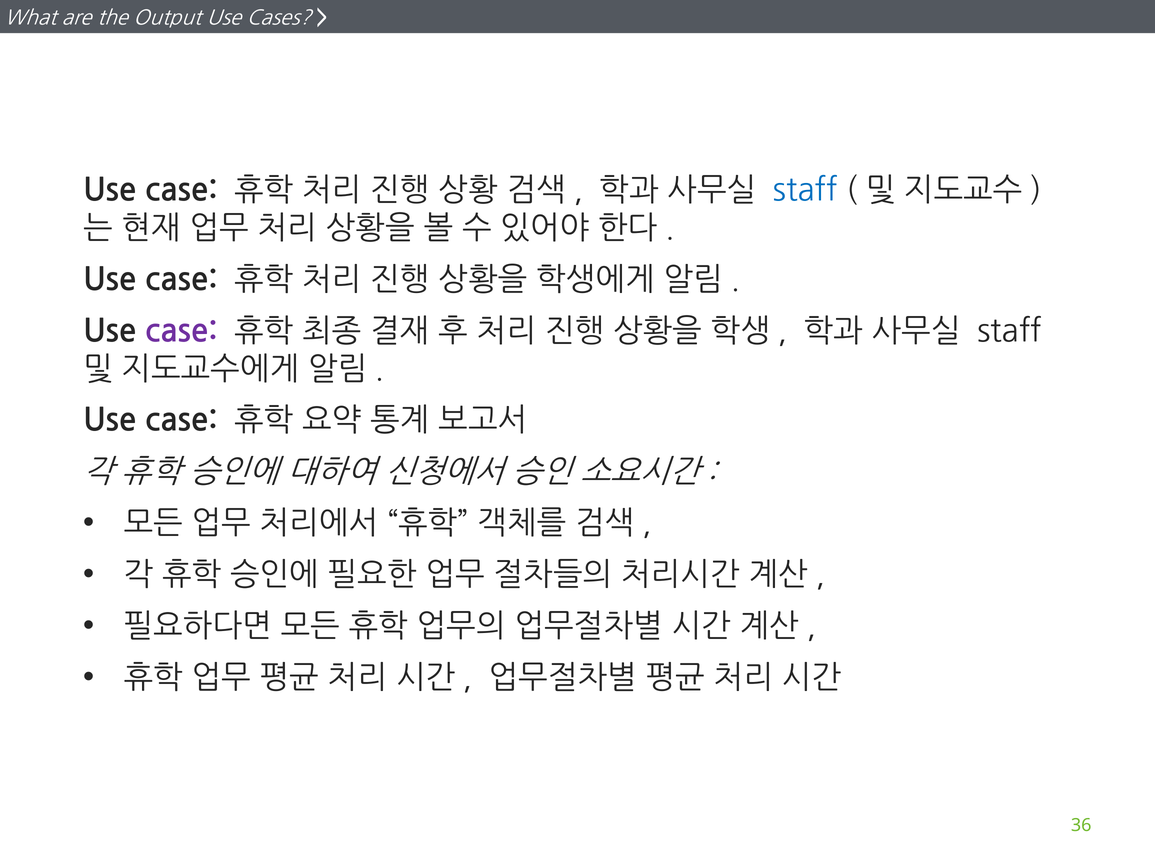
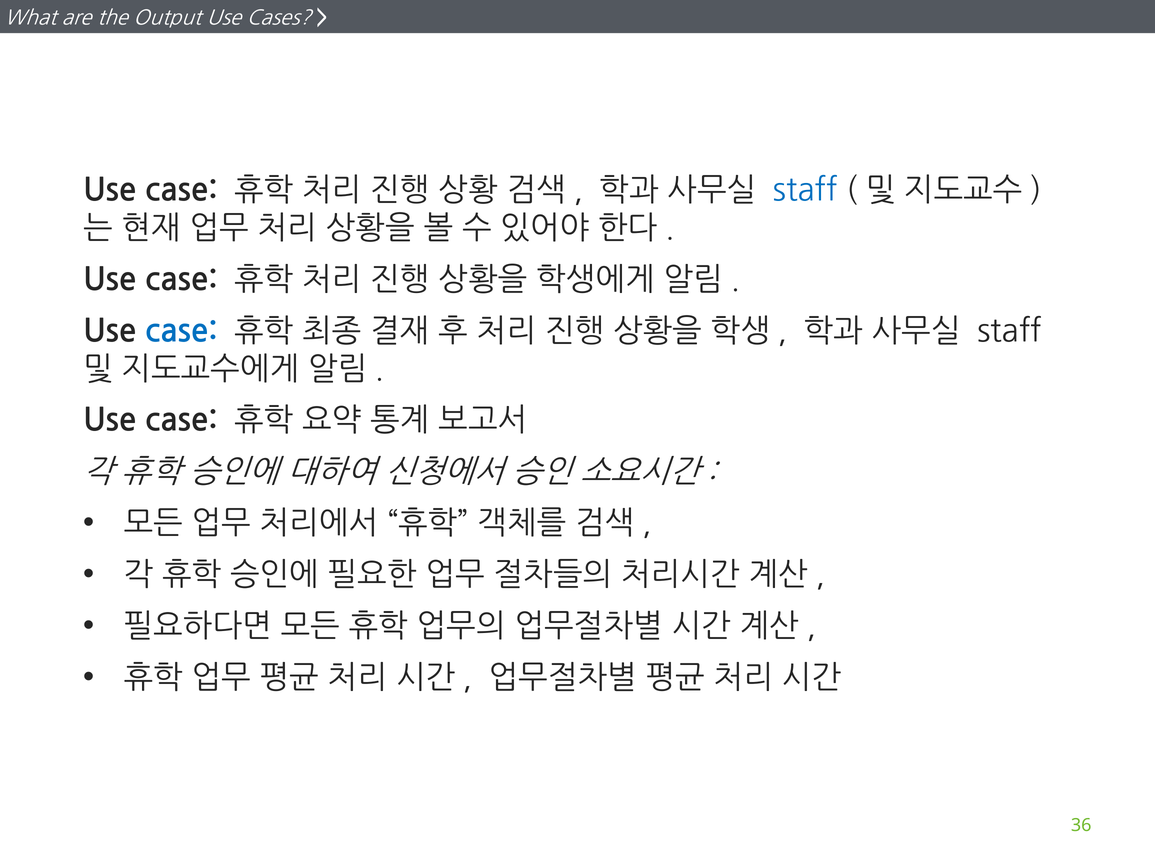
case colour: purple -> blue (182, 331)
